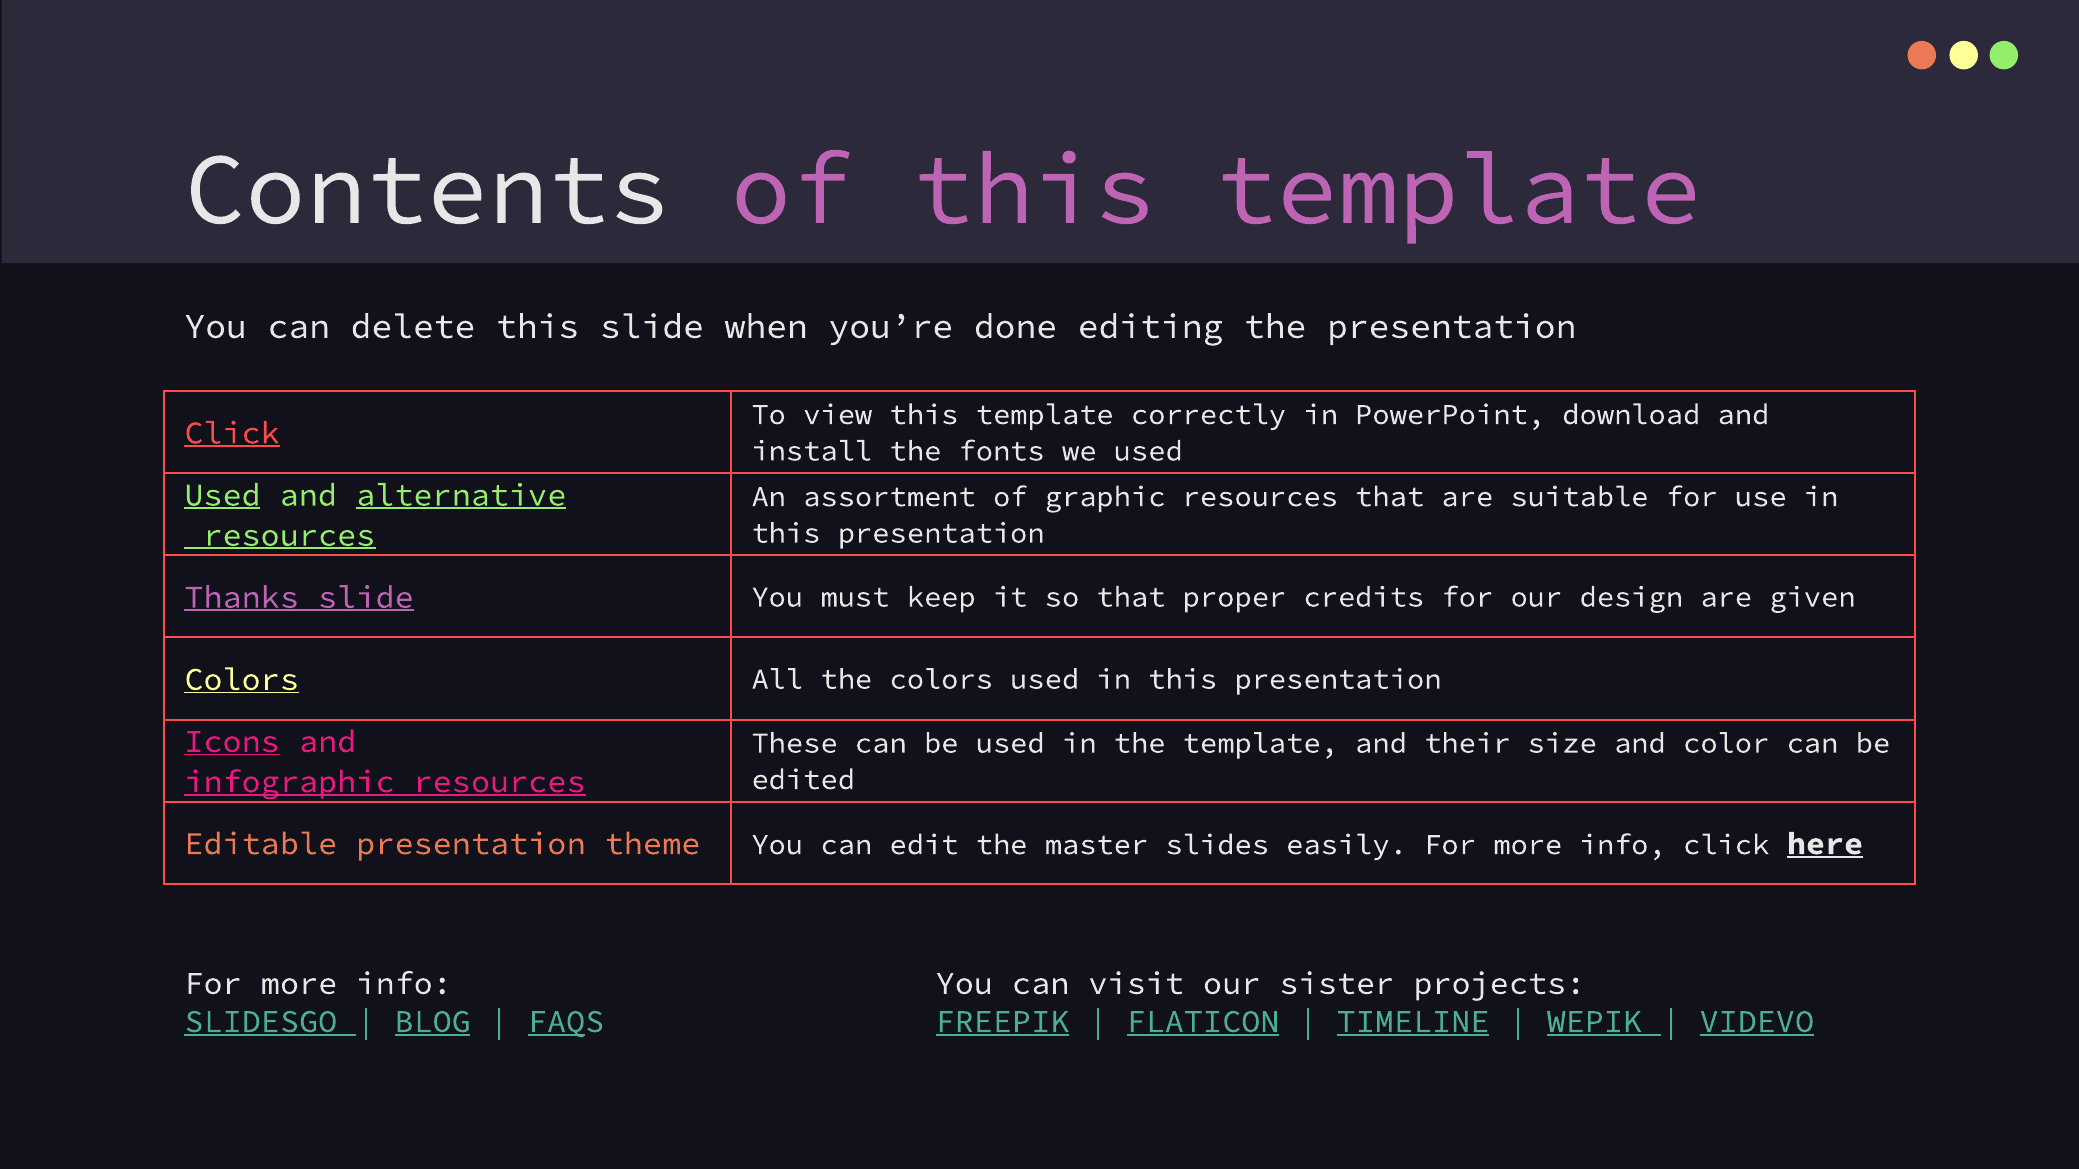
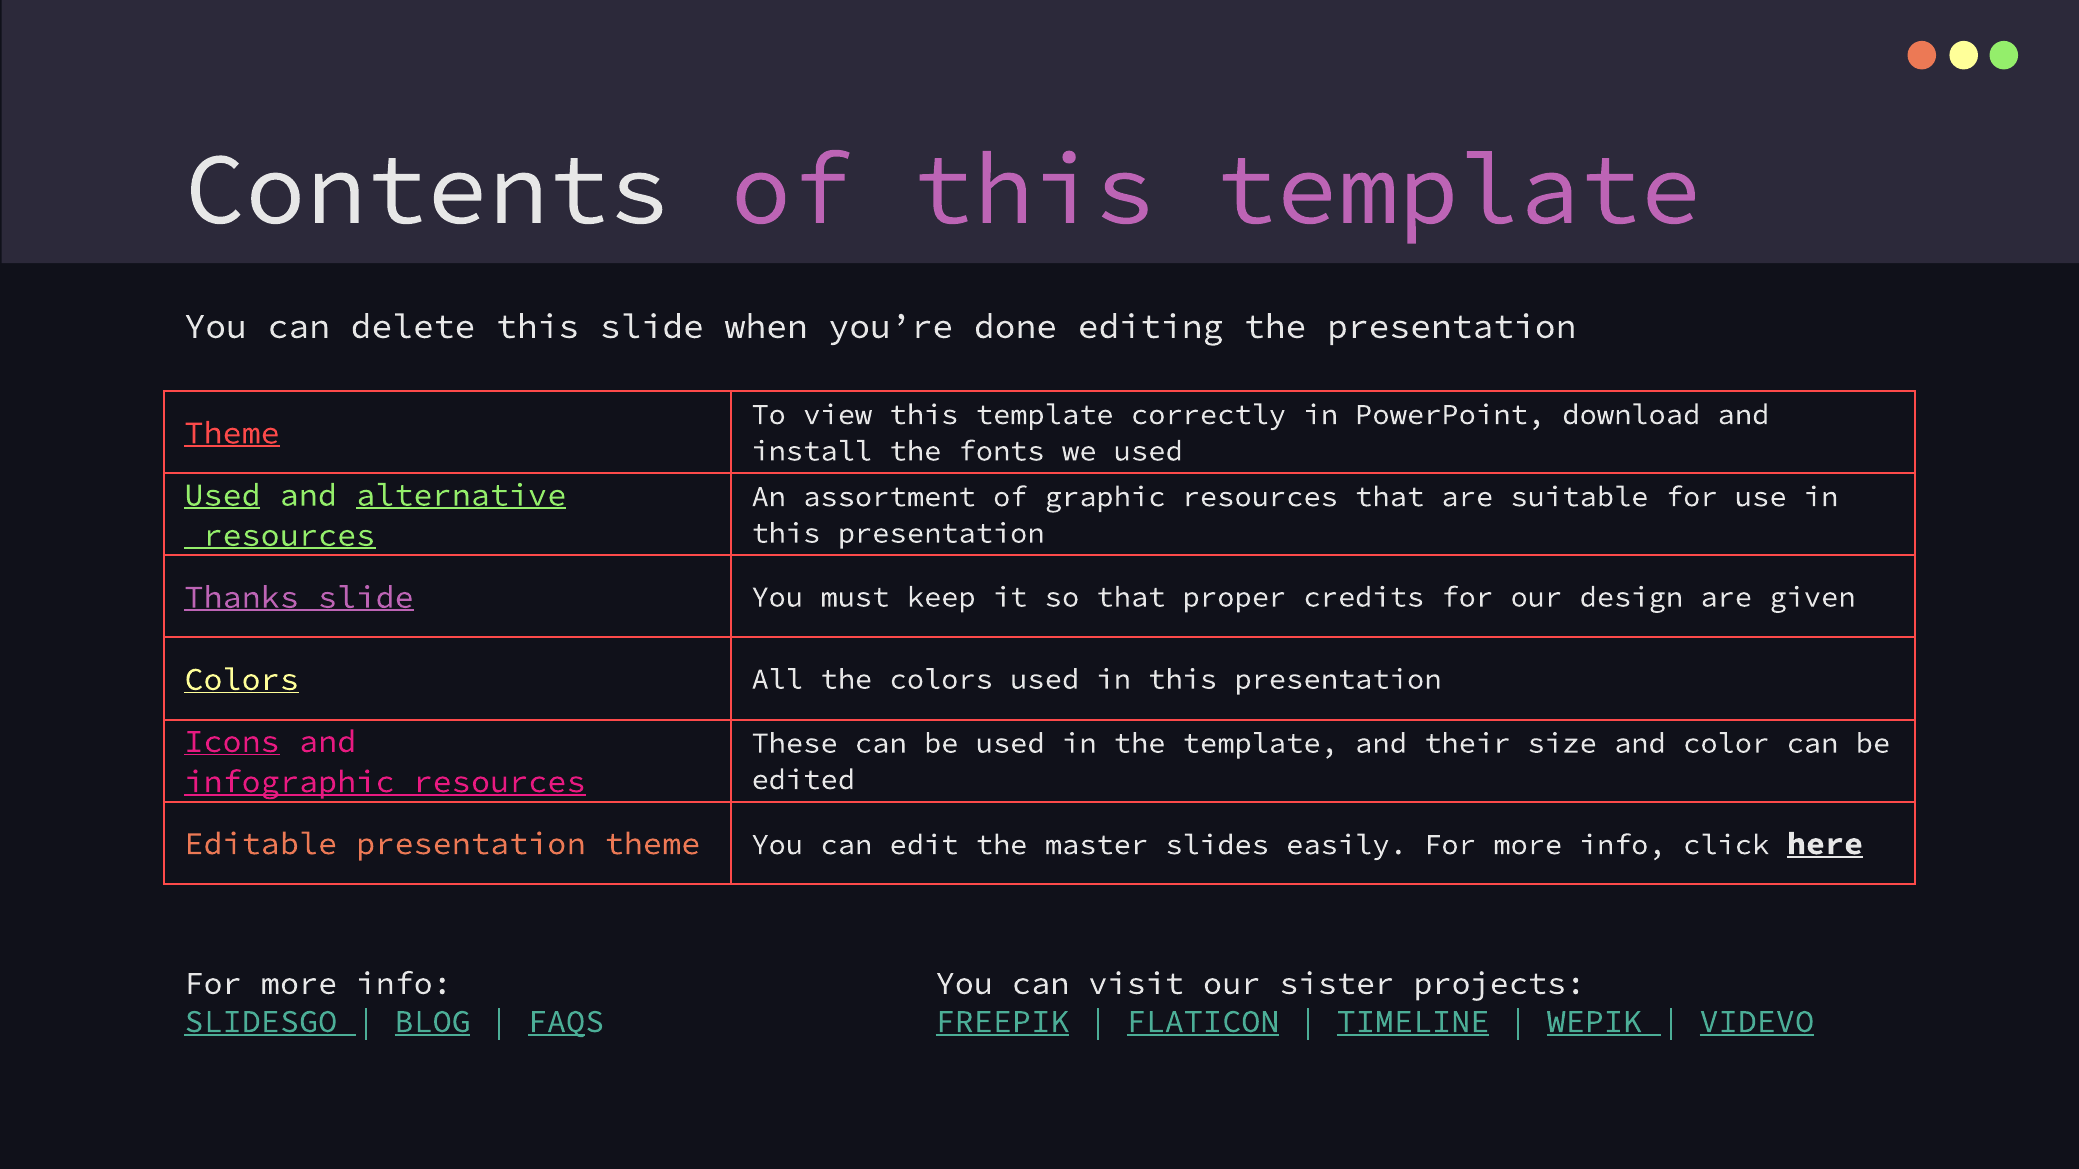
Click: Click -> Theme (232, 433)
